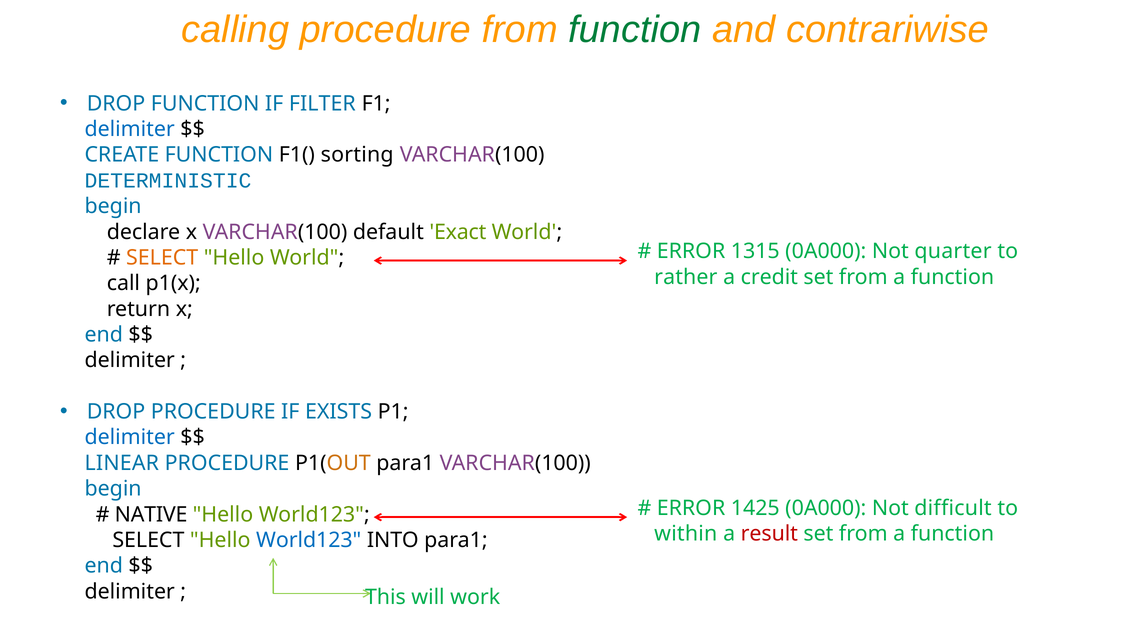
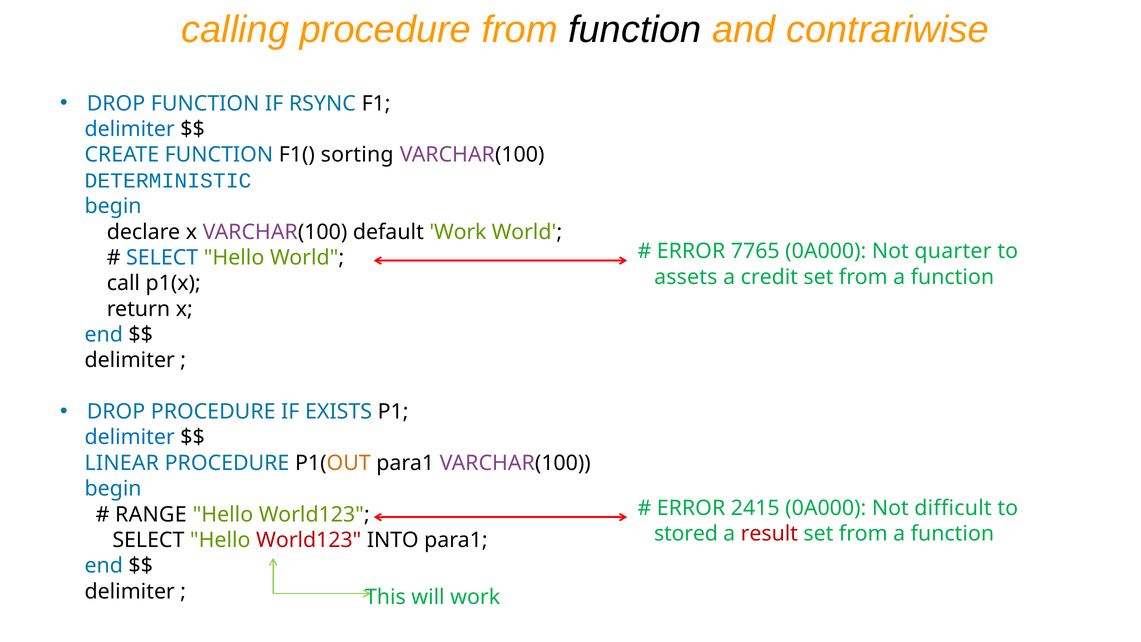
function colour: green -> black (635, 30)
FILTER: FILTER -> RSYNC (322, 104)
default Exact: Exact -> Work (458, 232)
1315: 1315 -> 7765 (755, 251)
SELECT colour: orange -> blue (162, 258)
rather: rather -> assets (686, 277)
1425: 1425 -> 2415 (755, 508)
NATIVE: NATIVE -> RANGE (151, 514)
within: within -> stored (686, 534)
World123 colour: blue -> red (309, 540)
